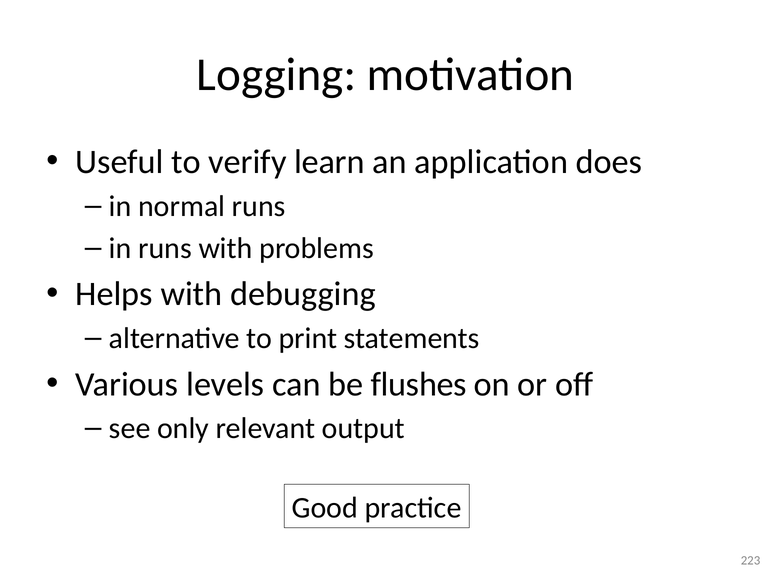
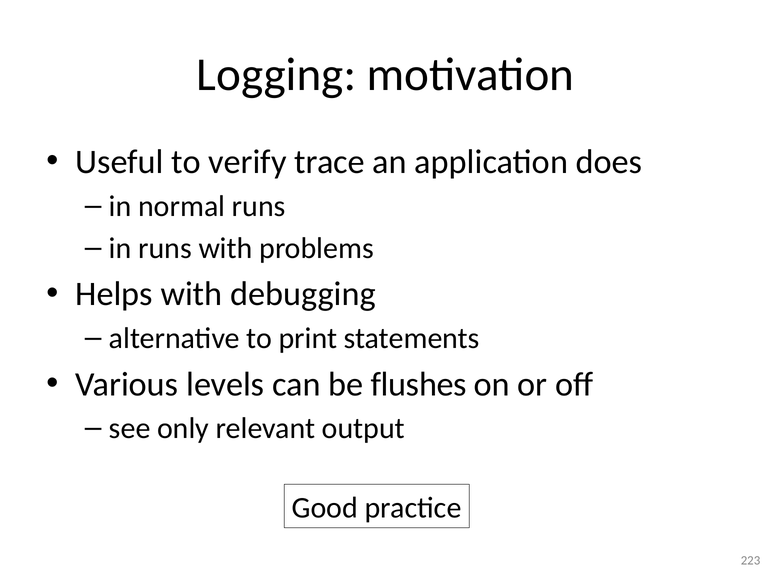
learn: learn -> trace (329, 162)
